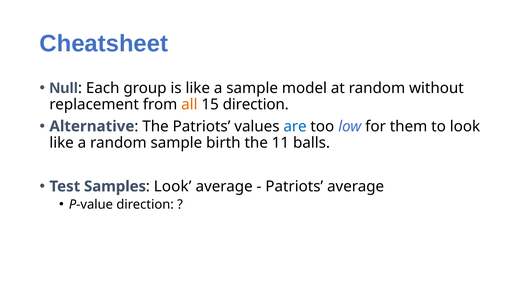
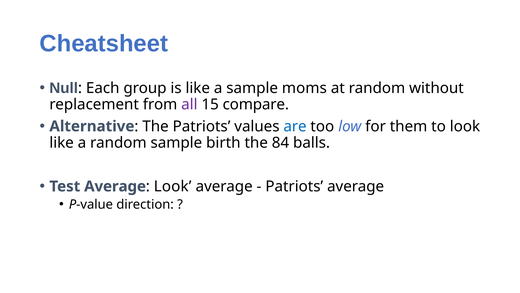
model: model -> moms (304, 88)
all colour: orange -> purple (189, 104)
15 direction: direction -> compare (256, 104)
11: 11 -> 84 (280, 142)
Test Samples: Samples -> Average (115, 186)
